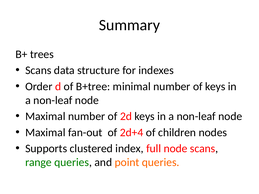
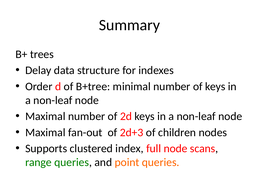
Scans: Scans -> Delay (38, 70)
2d+4: 2d+4 -> 2d+3 (132, 133)
